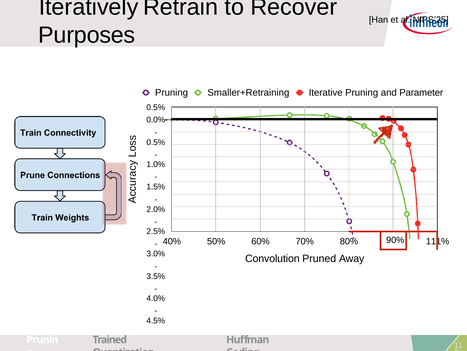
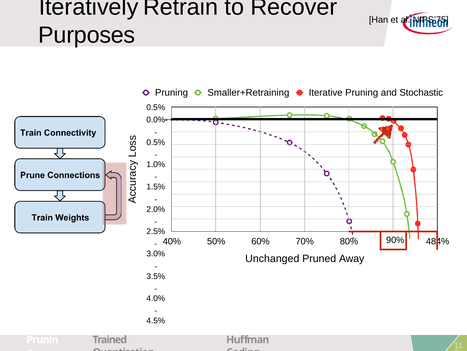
NIPS’25: NIPS’25 -> NIPS’75 (431, 20)
Parameter: Parameter -> Stochastic (421, 93)
111%: 111% -> 484% (438, 241)
Convolution: Convolution -> Unchanged (272, 258)
